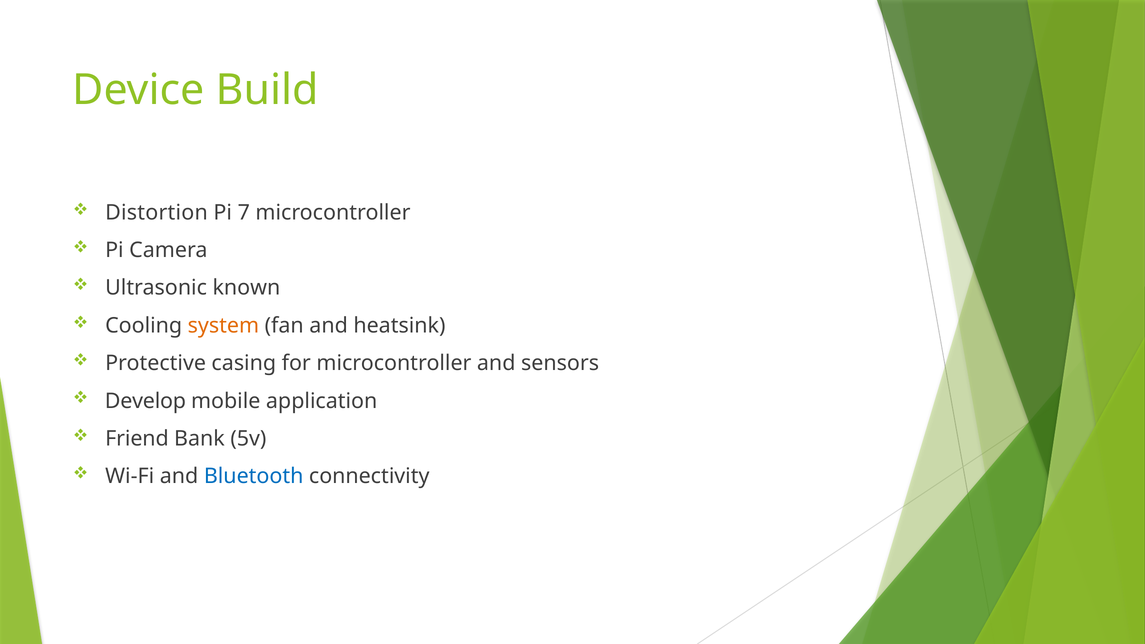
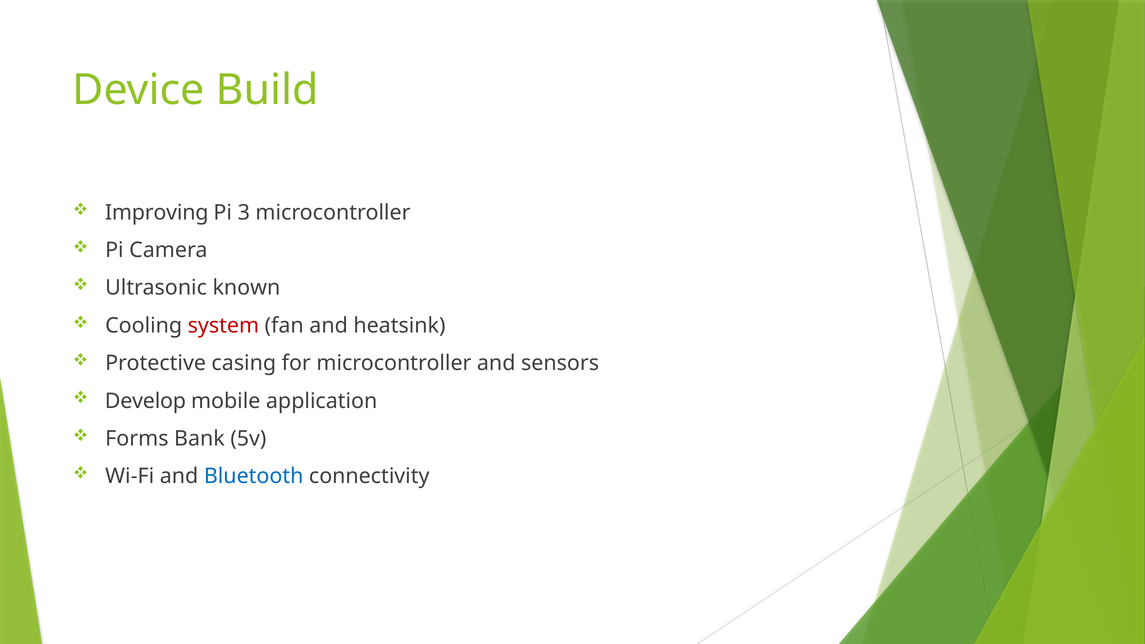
Distortion: Distortion -> Improving (157, 212)
7: 7 -> 3 (244, 212)
system colour: orange -> red (223, 326)
Friend: Friend -> Forms (137, 439)
